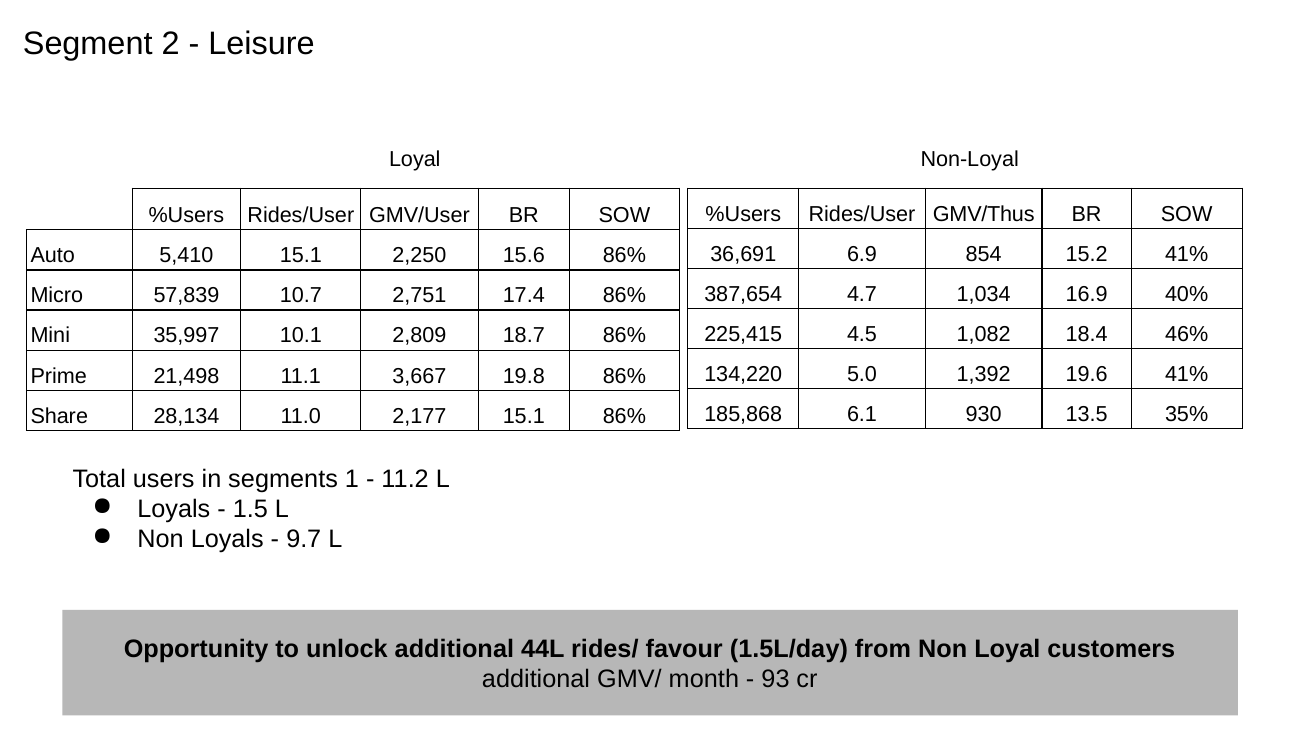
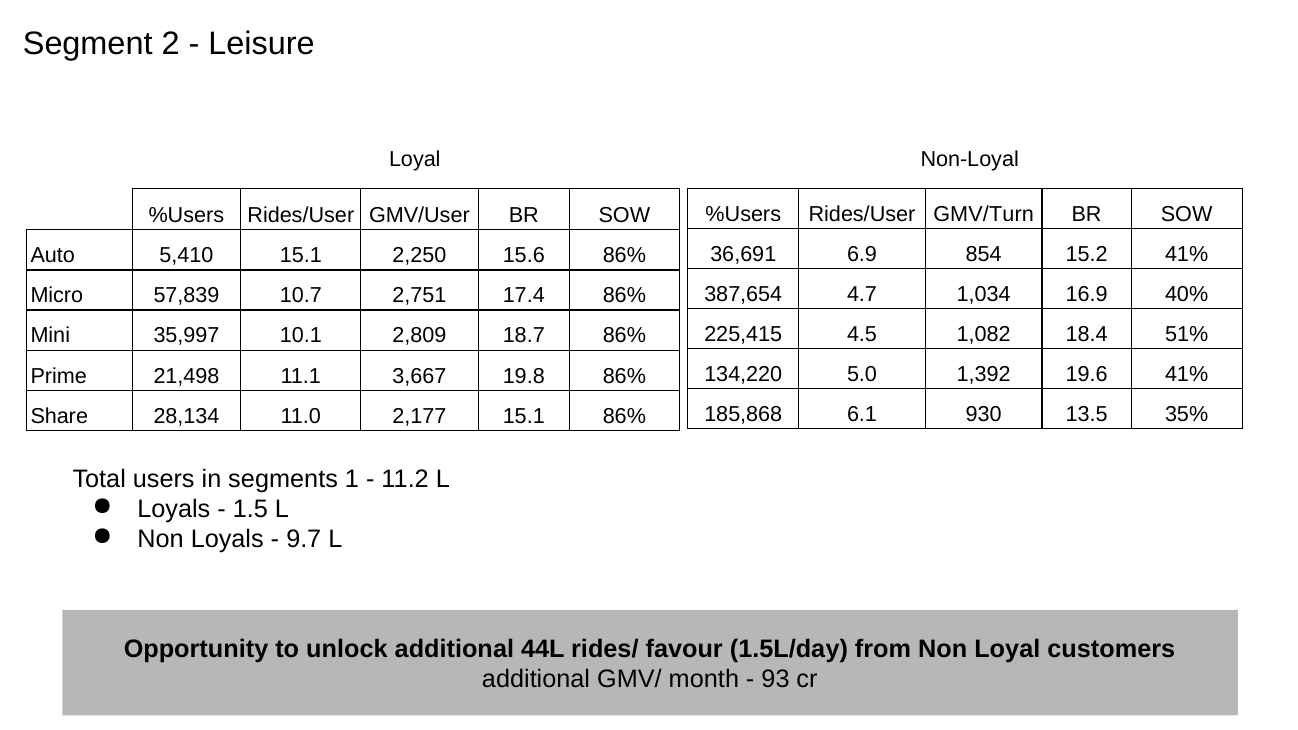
GMV/Thus: GMV/Thus -> GMV/Turn (984, 214)
46%: 46% -> 51% (1187, 334)
